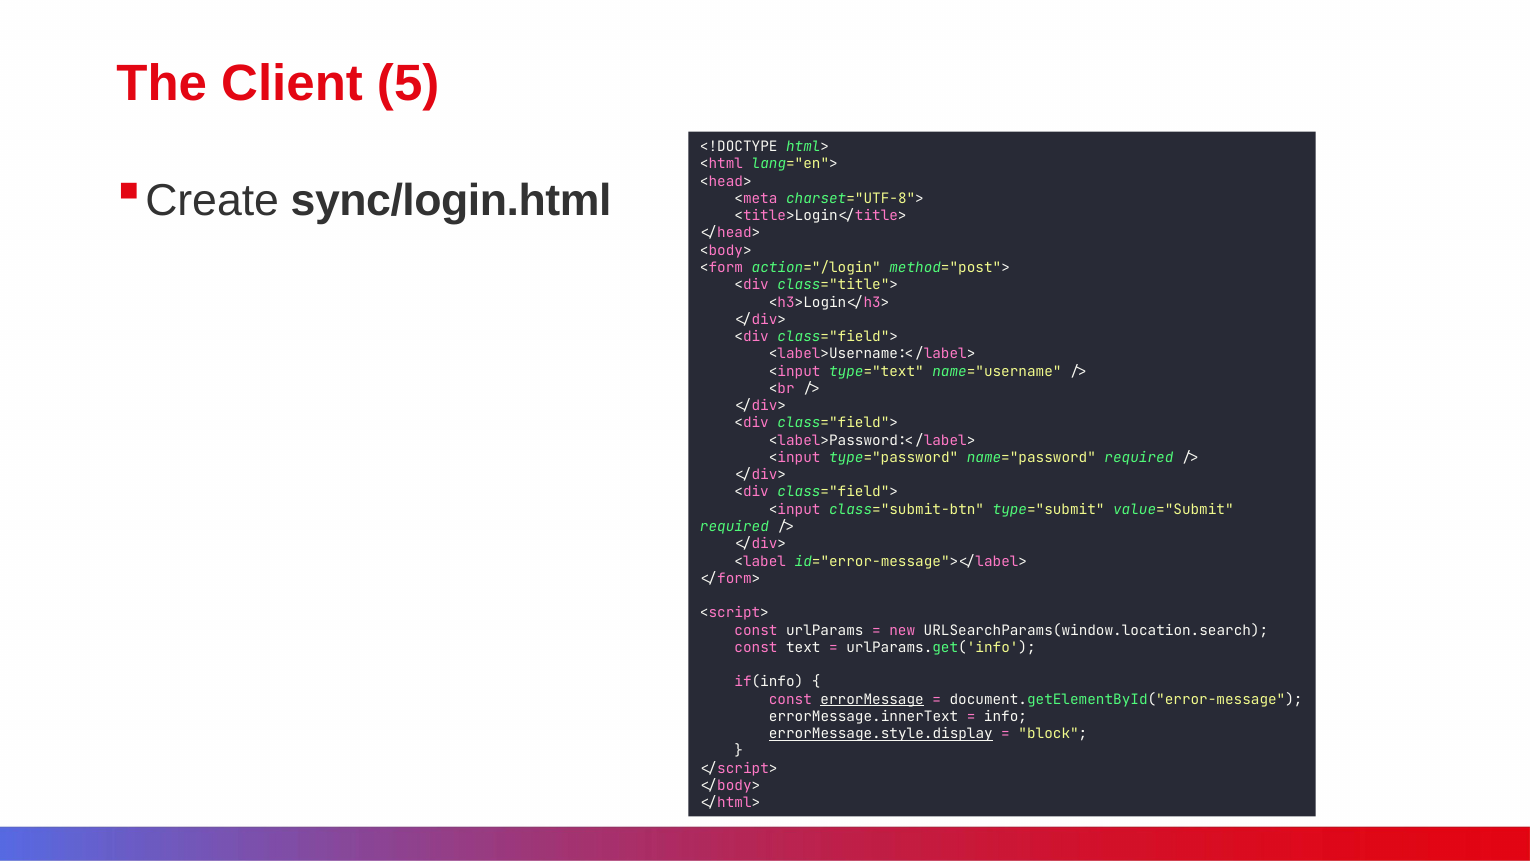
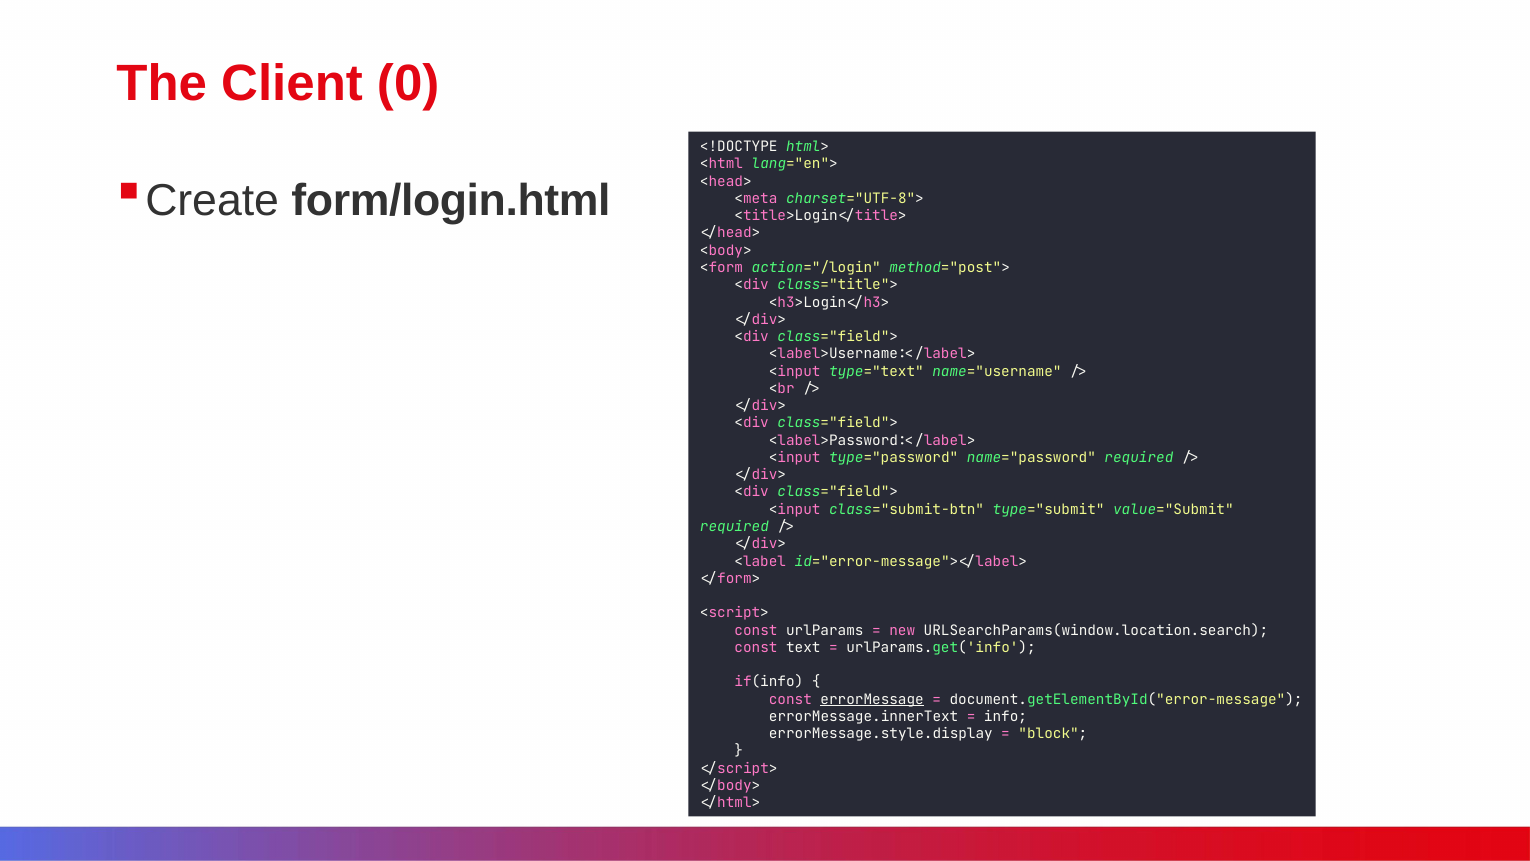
5: 5 -> 0 (408, 84)
sync/login.html: sync/login.html -> form/login.html (451, 200)
errorMessage.style.display underline: present -> none (881, 734)
